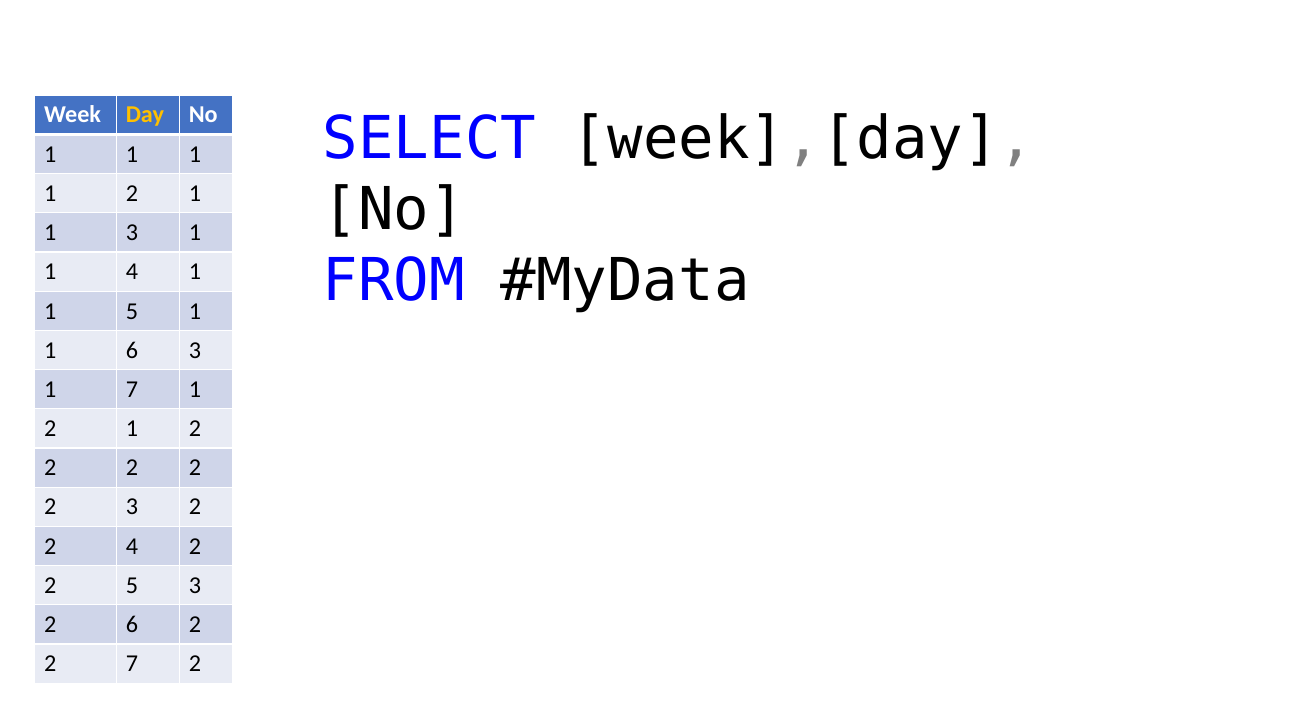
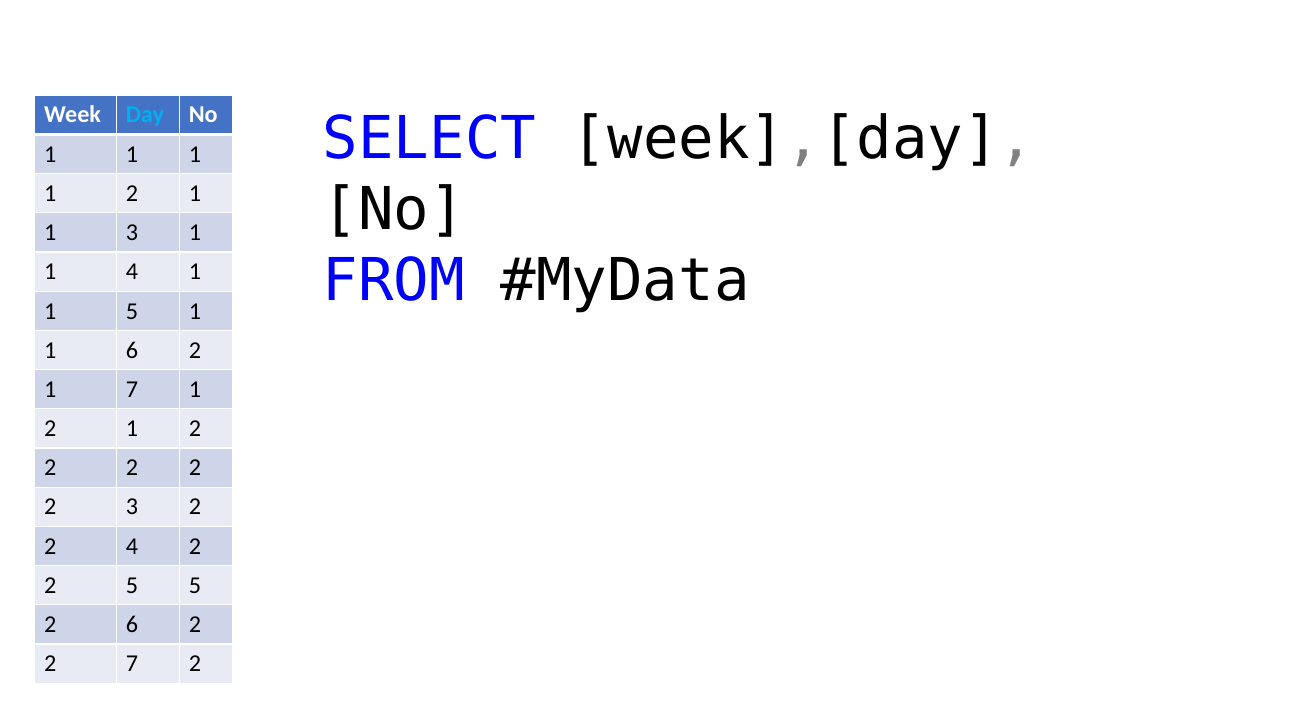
Day colour: yellow -> light blue (145, 115)
1 6 3: 3 -> 2 (195, 350)
5 3: 3 -> 5 (195, 585)
